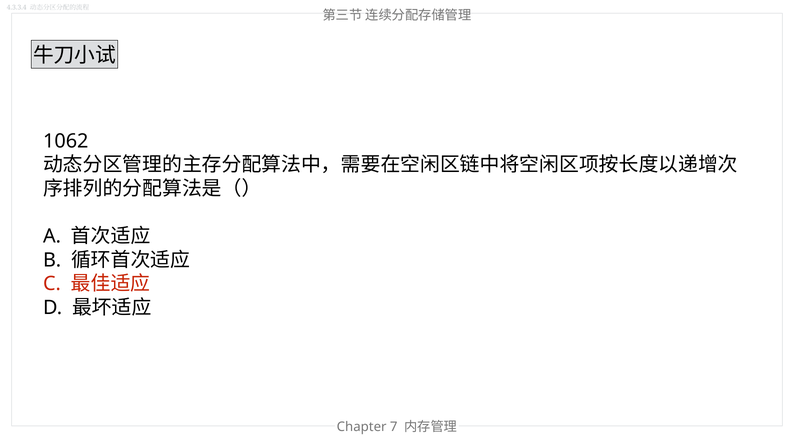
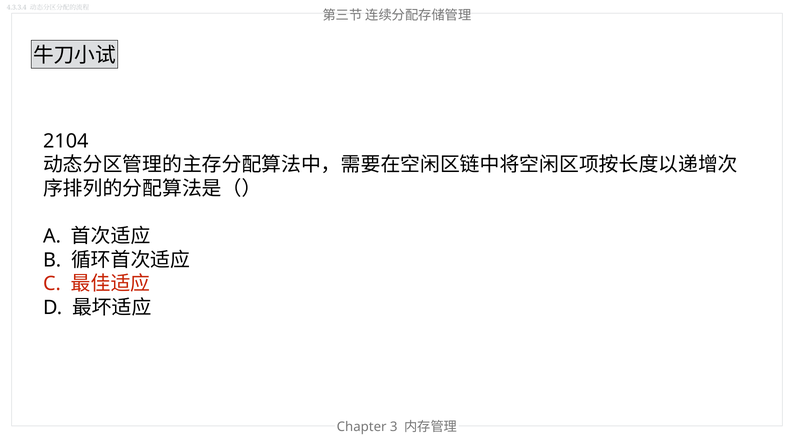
1062: 1062 -> 2104 (66, 141)
7: 7 -> 3 (394, 428)
